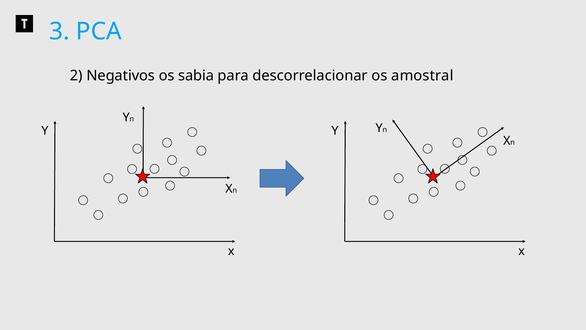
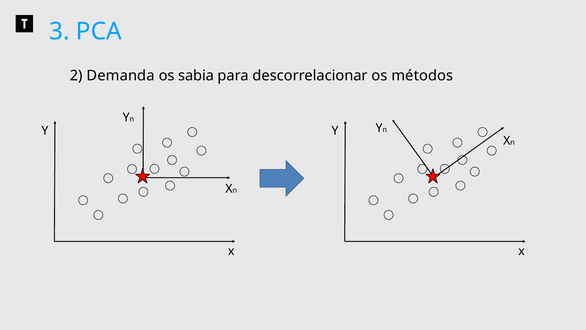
Negativos: Negativos -> Demanda (121, 75)
amostral: amostral -> métodos (422, 75)
